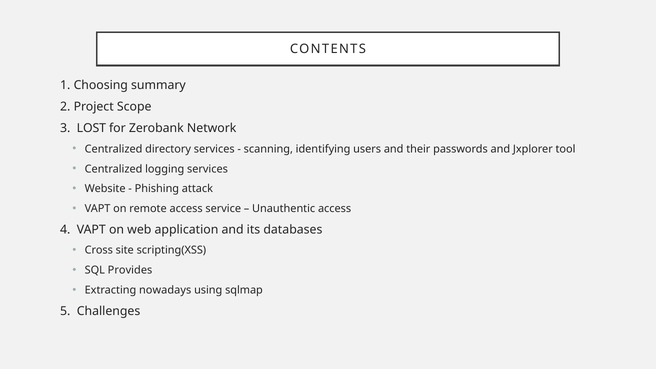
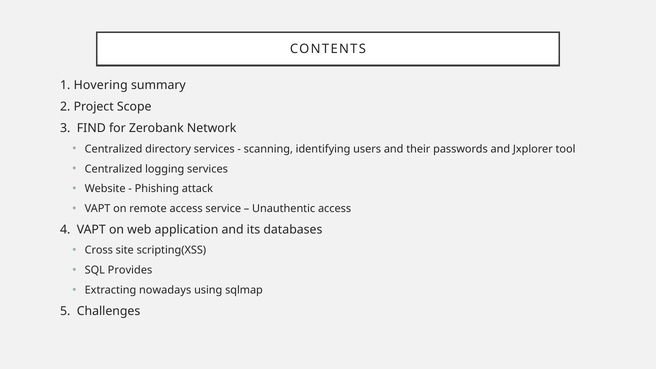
Choosing: Choosing -> Hovering (101, 85)
LOST: LOST -> FIND (91, 128)
